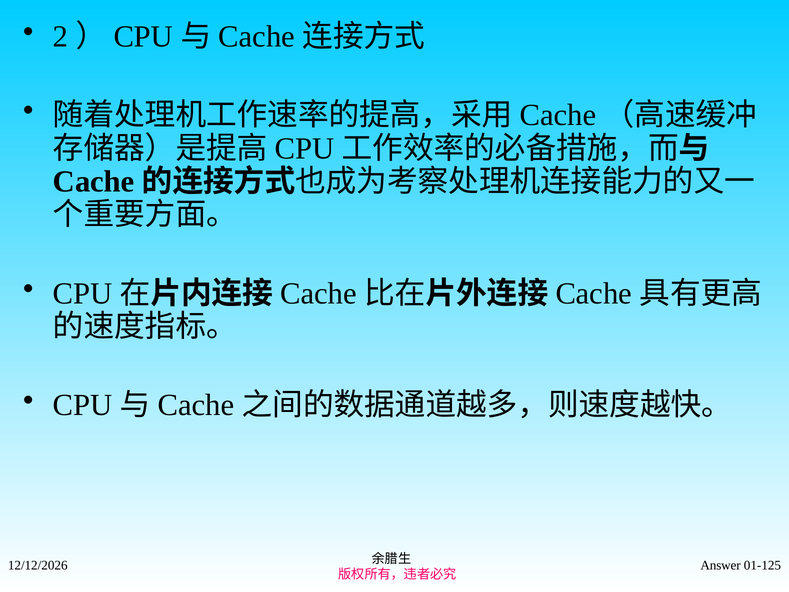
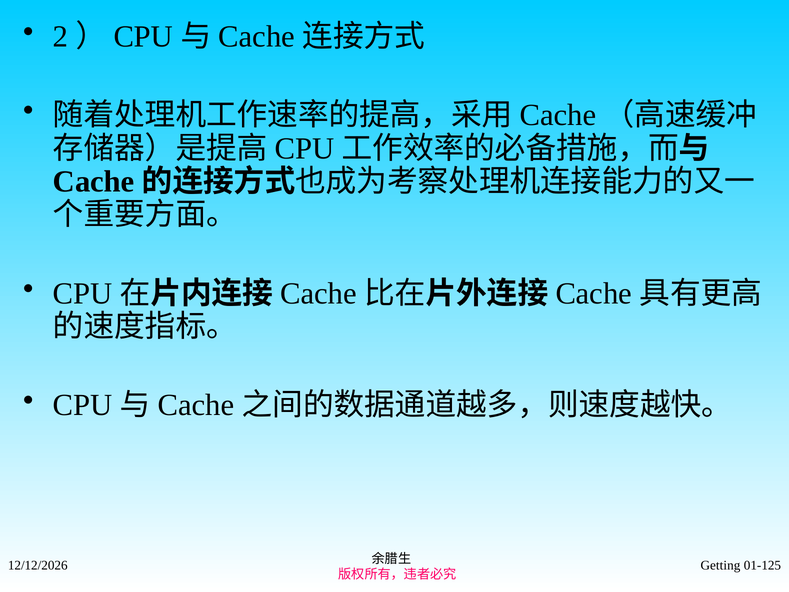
Answer: Answer -> Getting (720, 565)
